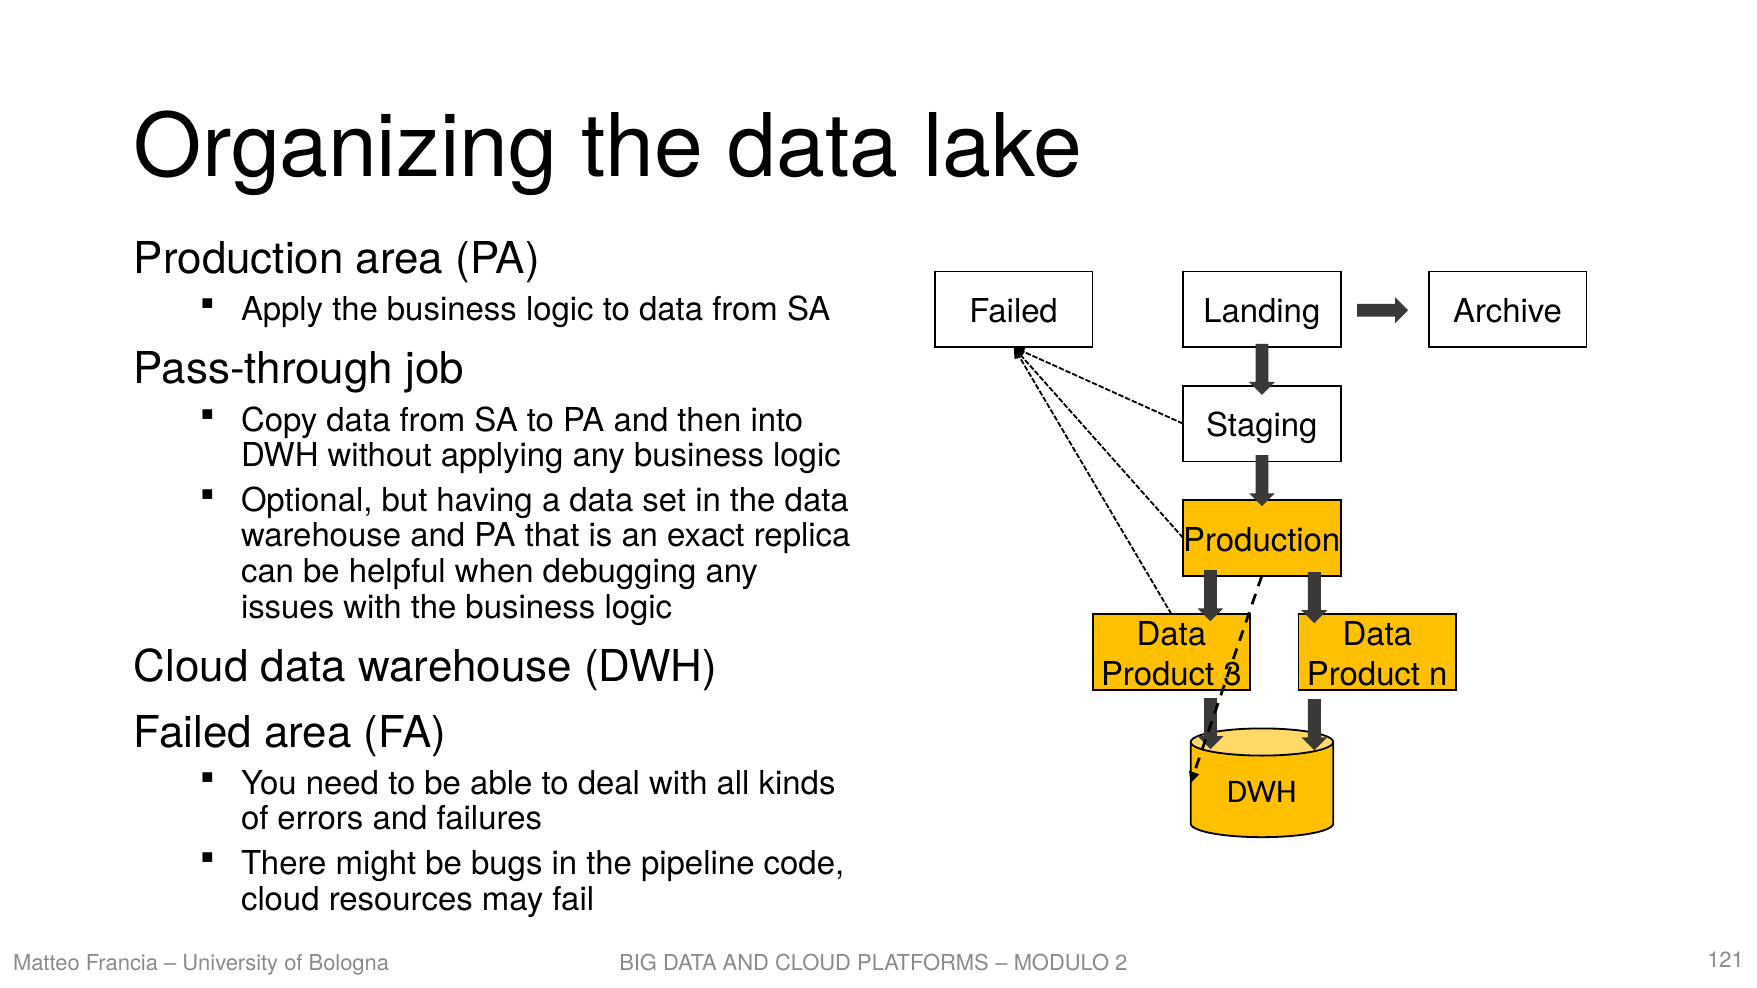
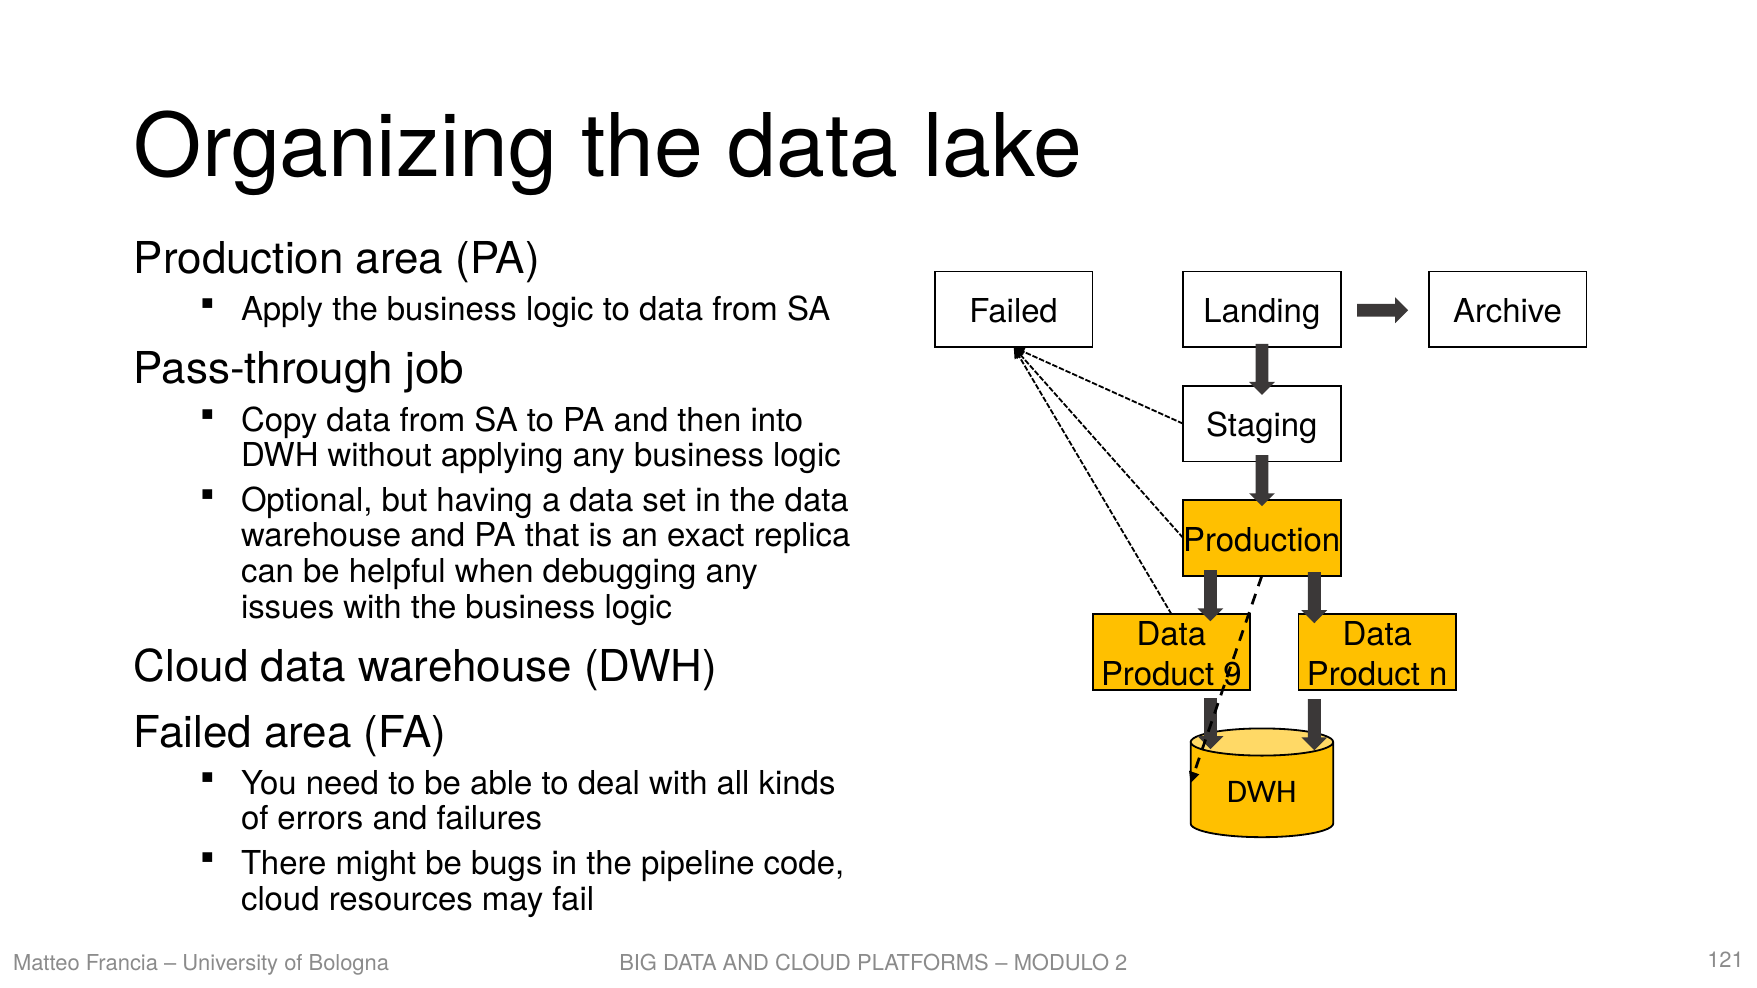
3: 3 -> 9 (1232, 674)
